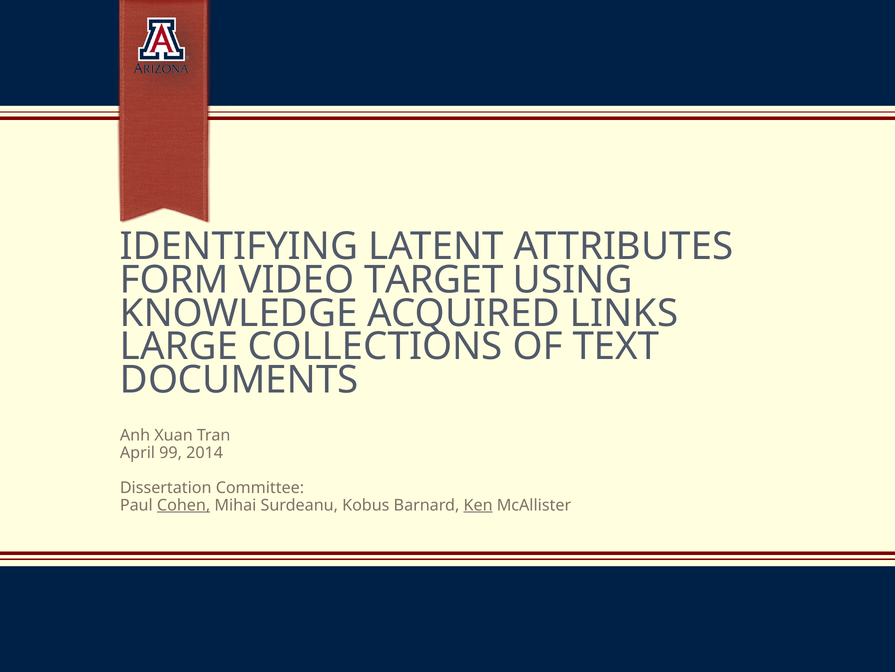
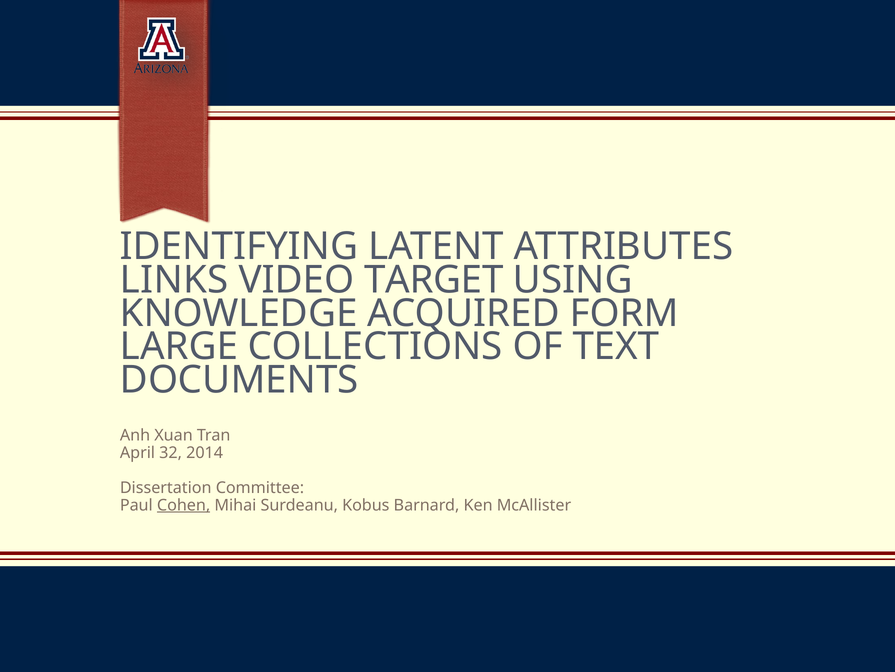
FORM: FORM -> LINKS (174, 280)
LINKS: LINKS -> FORM (624, 313)
99: 99 -> 32 (171, 452)
Ken underline: present -> none (478, 505)
